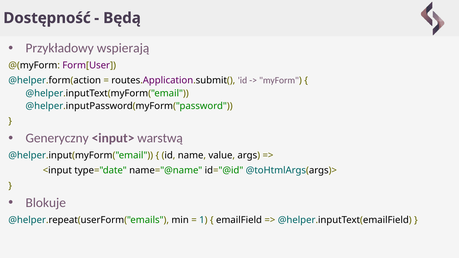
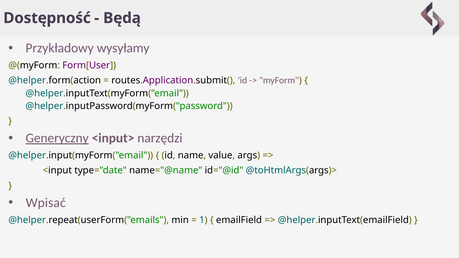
wspierają: wspierają -> wysyłamy (123, 48)
Generyczny underline: none -> present (57, 138)
warstwą: warstwą -> narzędzi (160, 138)
Blokuje: Blokuje -> Wpisać (46, 203)
